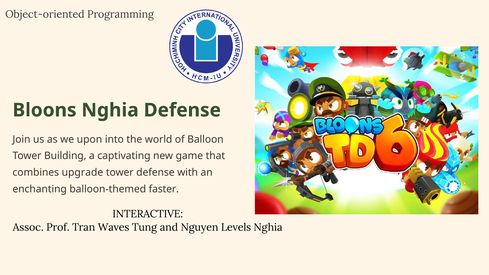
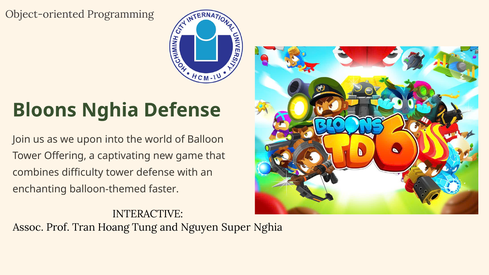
Building: Building -> Offering (65, 156)
upgrade: upgrade -> difficulty (82, 173)
Waves: Waves -> Hoang (114, 227)
Levels: Levels -> Super (236, 227)
